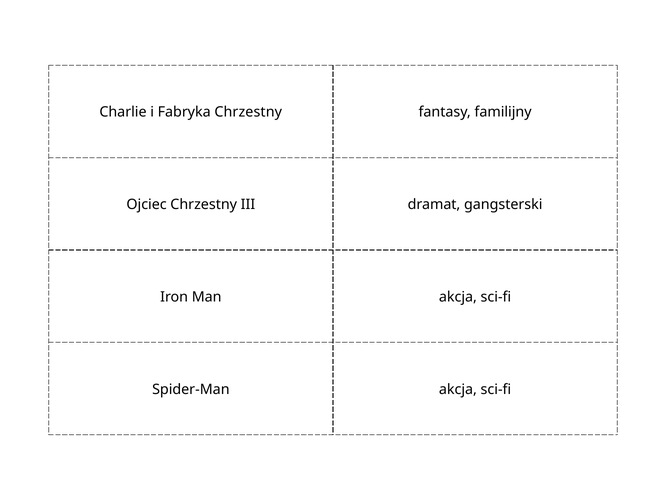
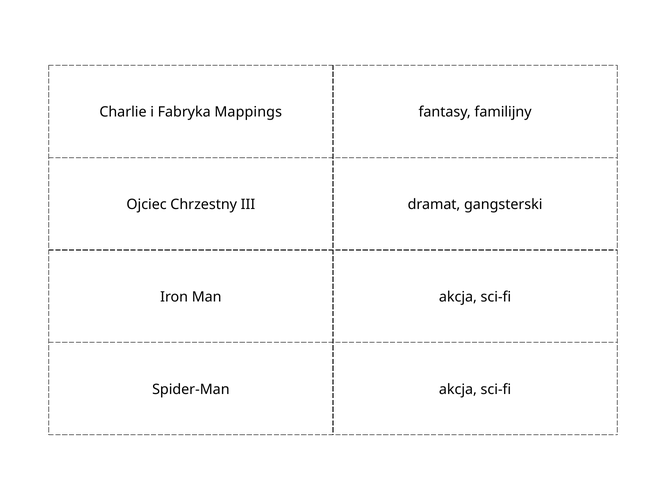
Fabryka Chrzestny: Chrzestny -> Mappings (248, 112)
